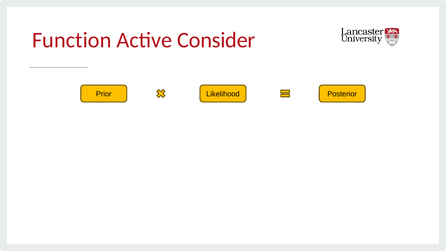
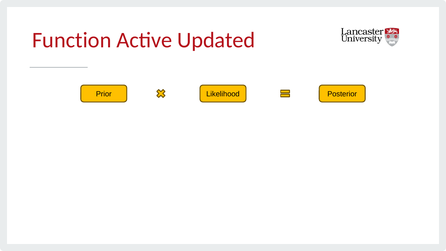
Consider: Consider -> Updated (216, 40)
